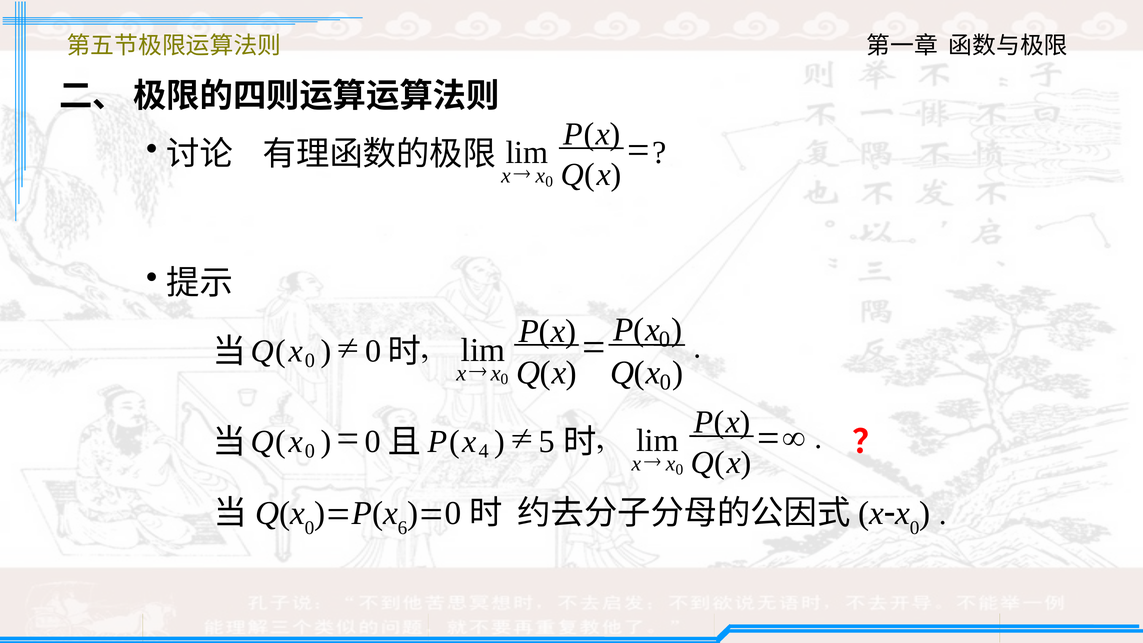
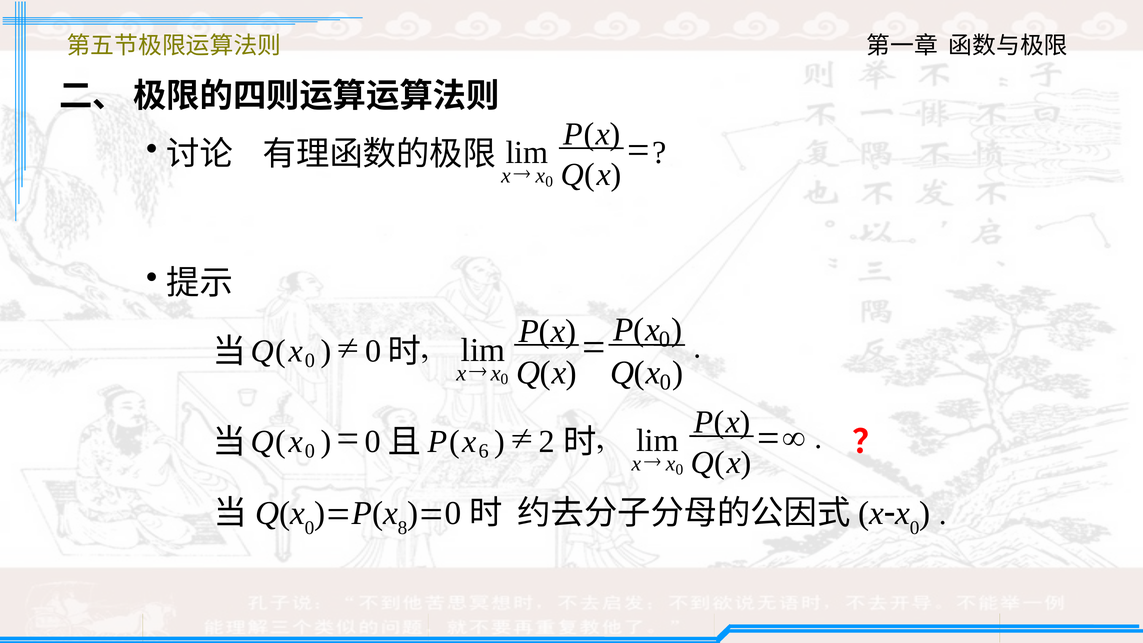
4: 4 -> 6 (484, 451)
5: 5 -> 2 (547, 441)
6: 6 -> 8 (403, 528)
